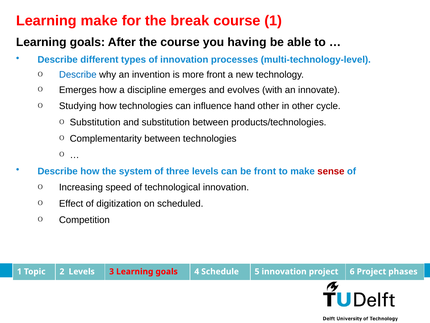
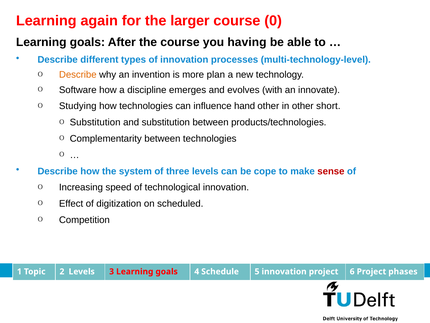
Learning make: make -> again (99, 21)
break: break -> larger (190, 21)
course 1: 1 -> 0 (273, 21)
Describe colour: blue -> orange (78, 75)
more front: front -> plan (216, 75)
Emerges: Emerges -> Software (78, 90)
cycle: cycle -> short (328, 106)
be front: front -> cope (265, 171)
